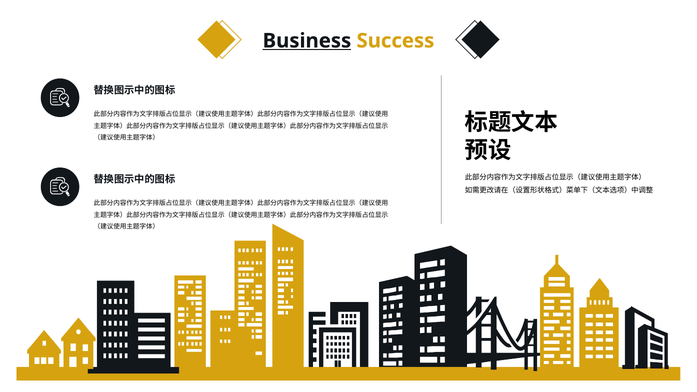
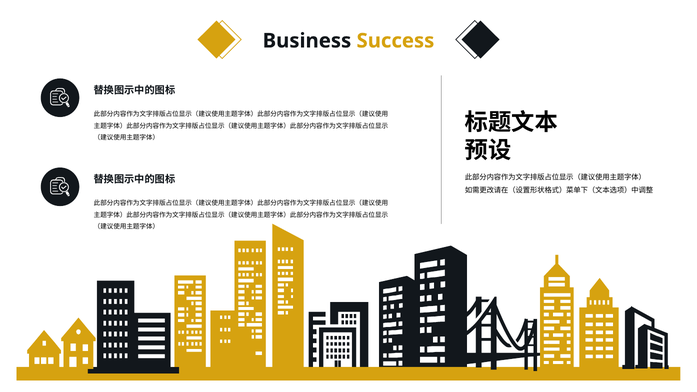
Business underline: present -> none (307, 41)
